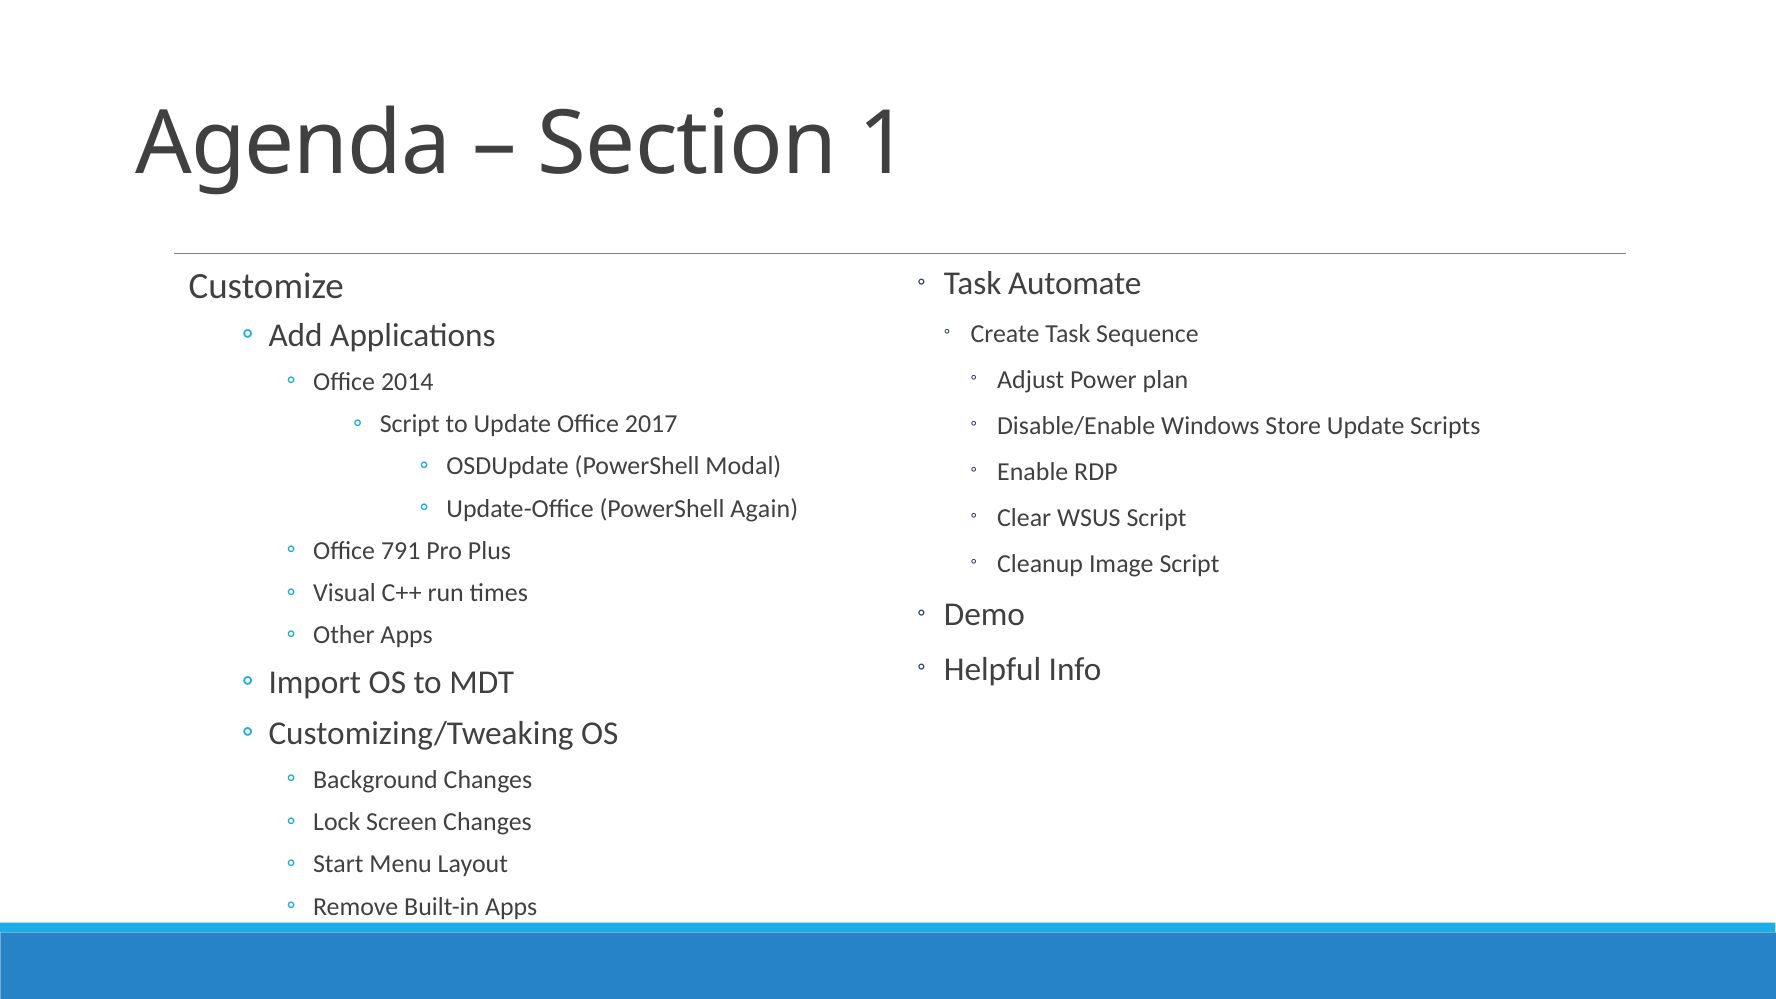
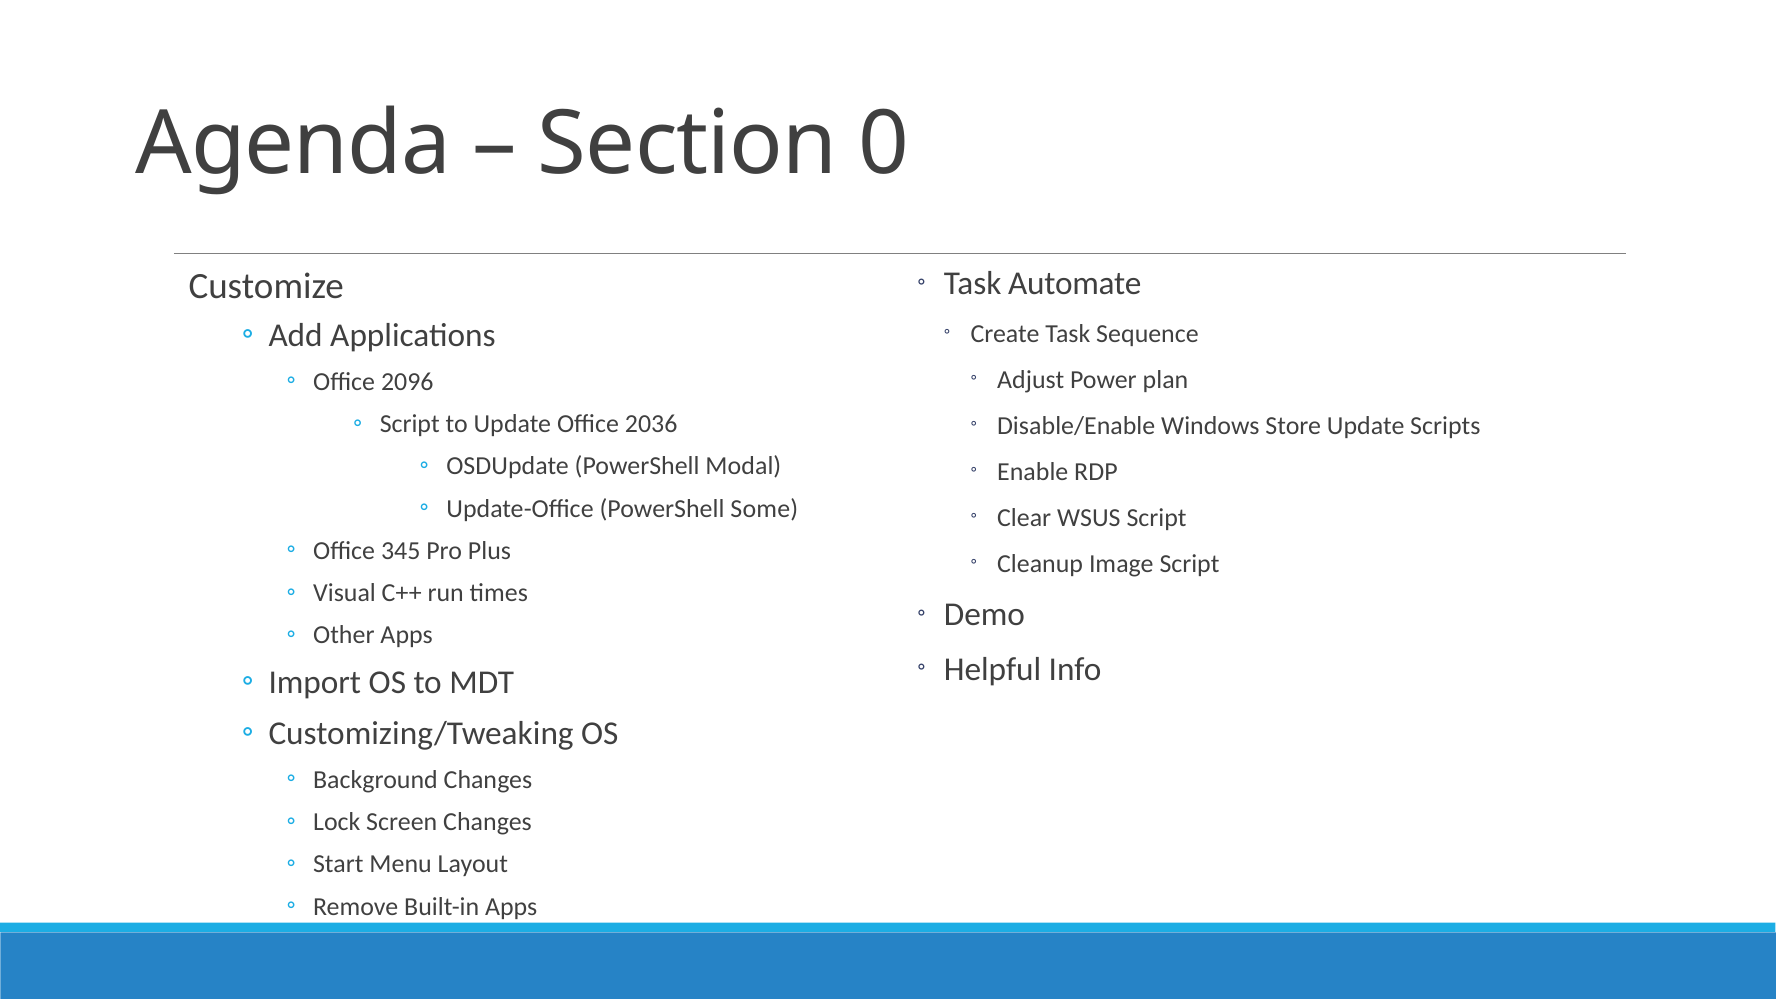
1: 1 -> 0 (884, 145)
2014: 2014 -> 2096 (407, 382)
2017: 2017 -> 2036 (651, 424)
Again: Again -> Some (764, 509)
791: 791 -> 345 (401, 551)
